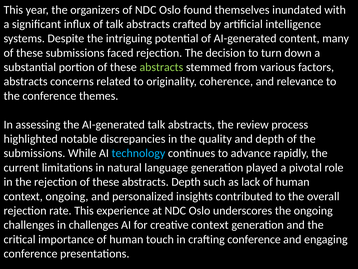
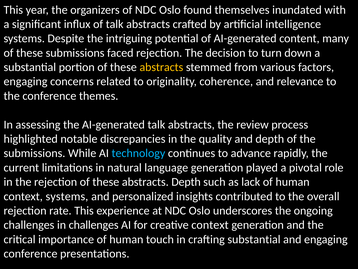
abstracts colour: light green -> yellow (161, 67)
abstracts: abstracts -> engaging (26, 81)
context ongoing: ongoing -> systems (67, 196)
crafting conference: conference -> substantial (254, 239)
